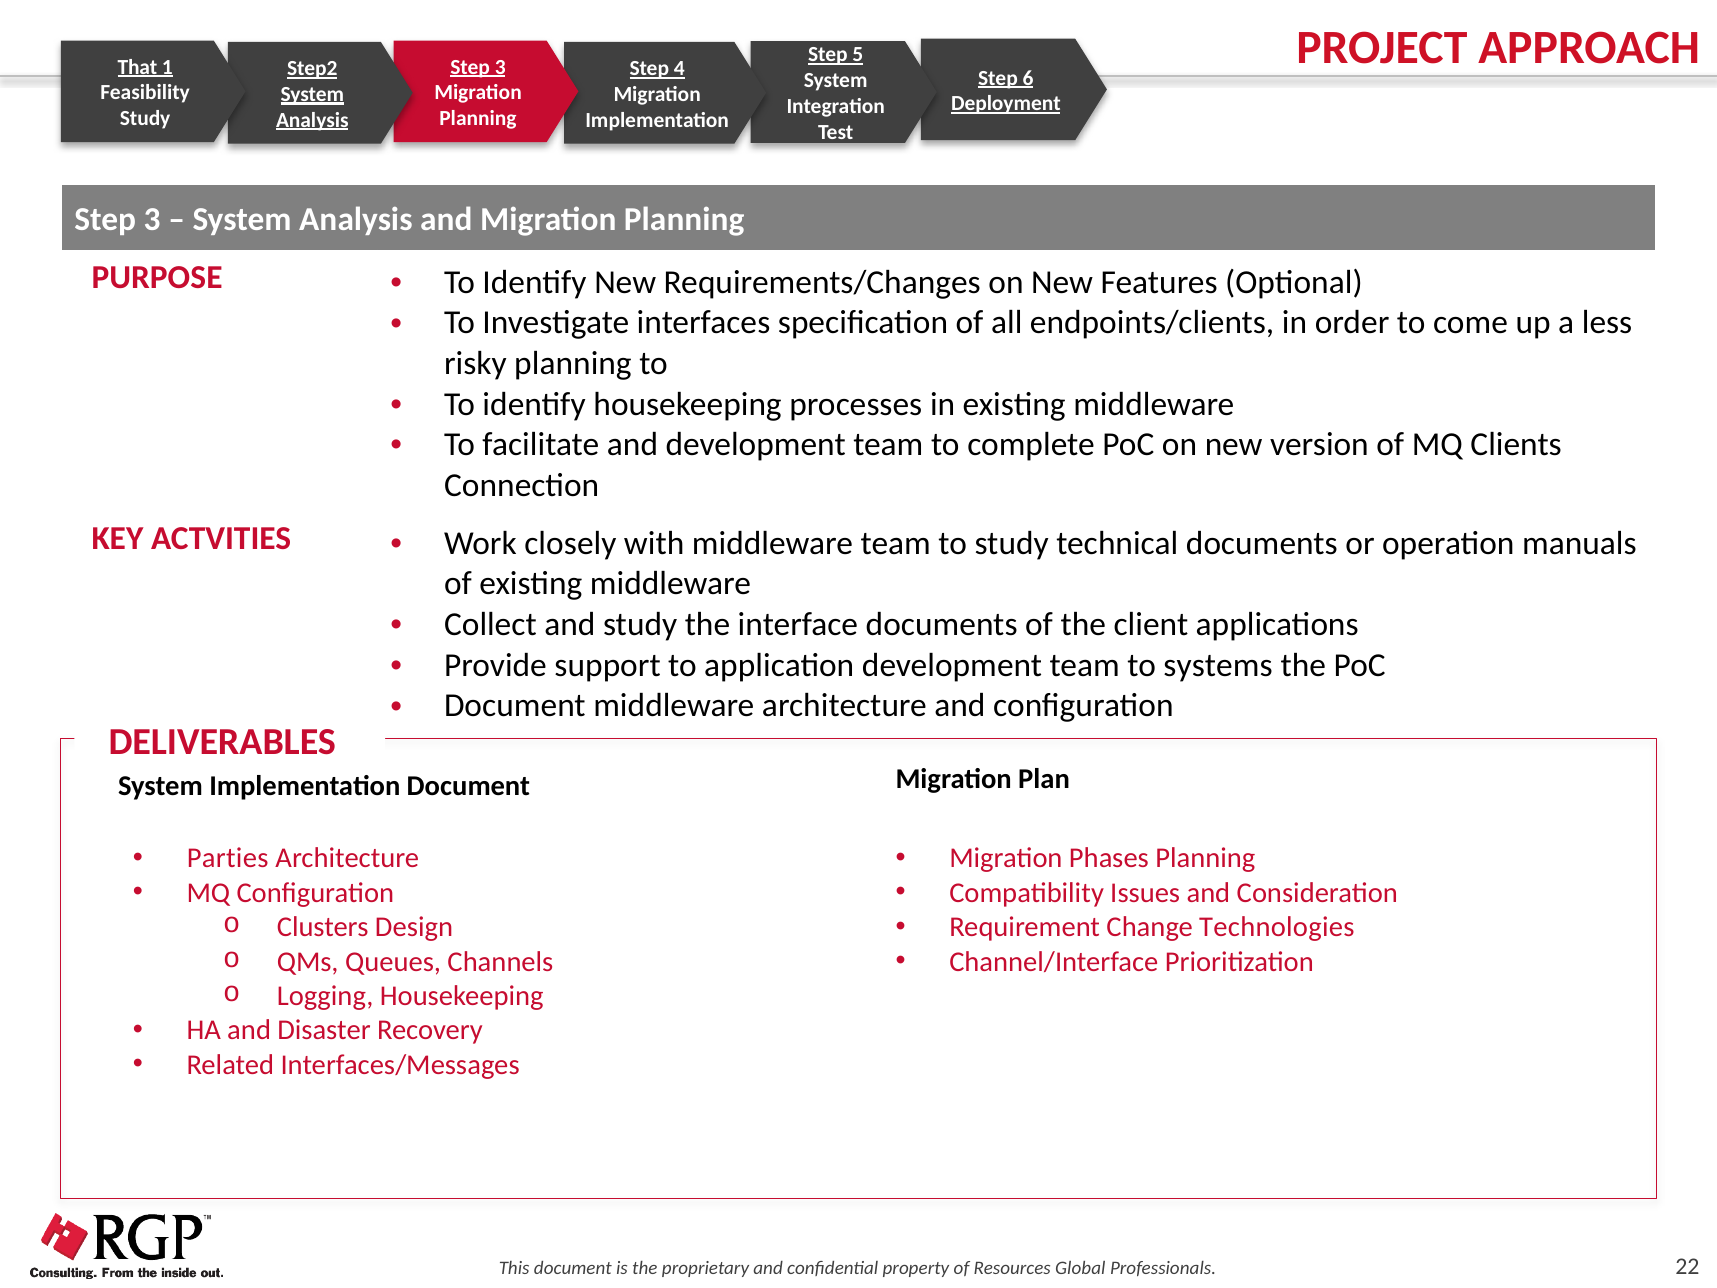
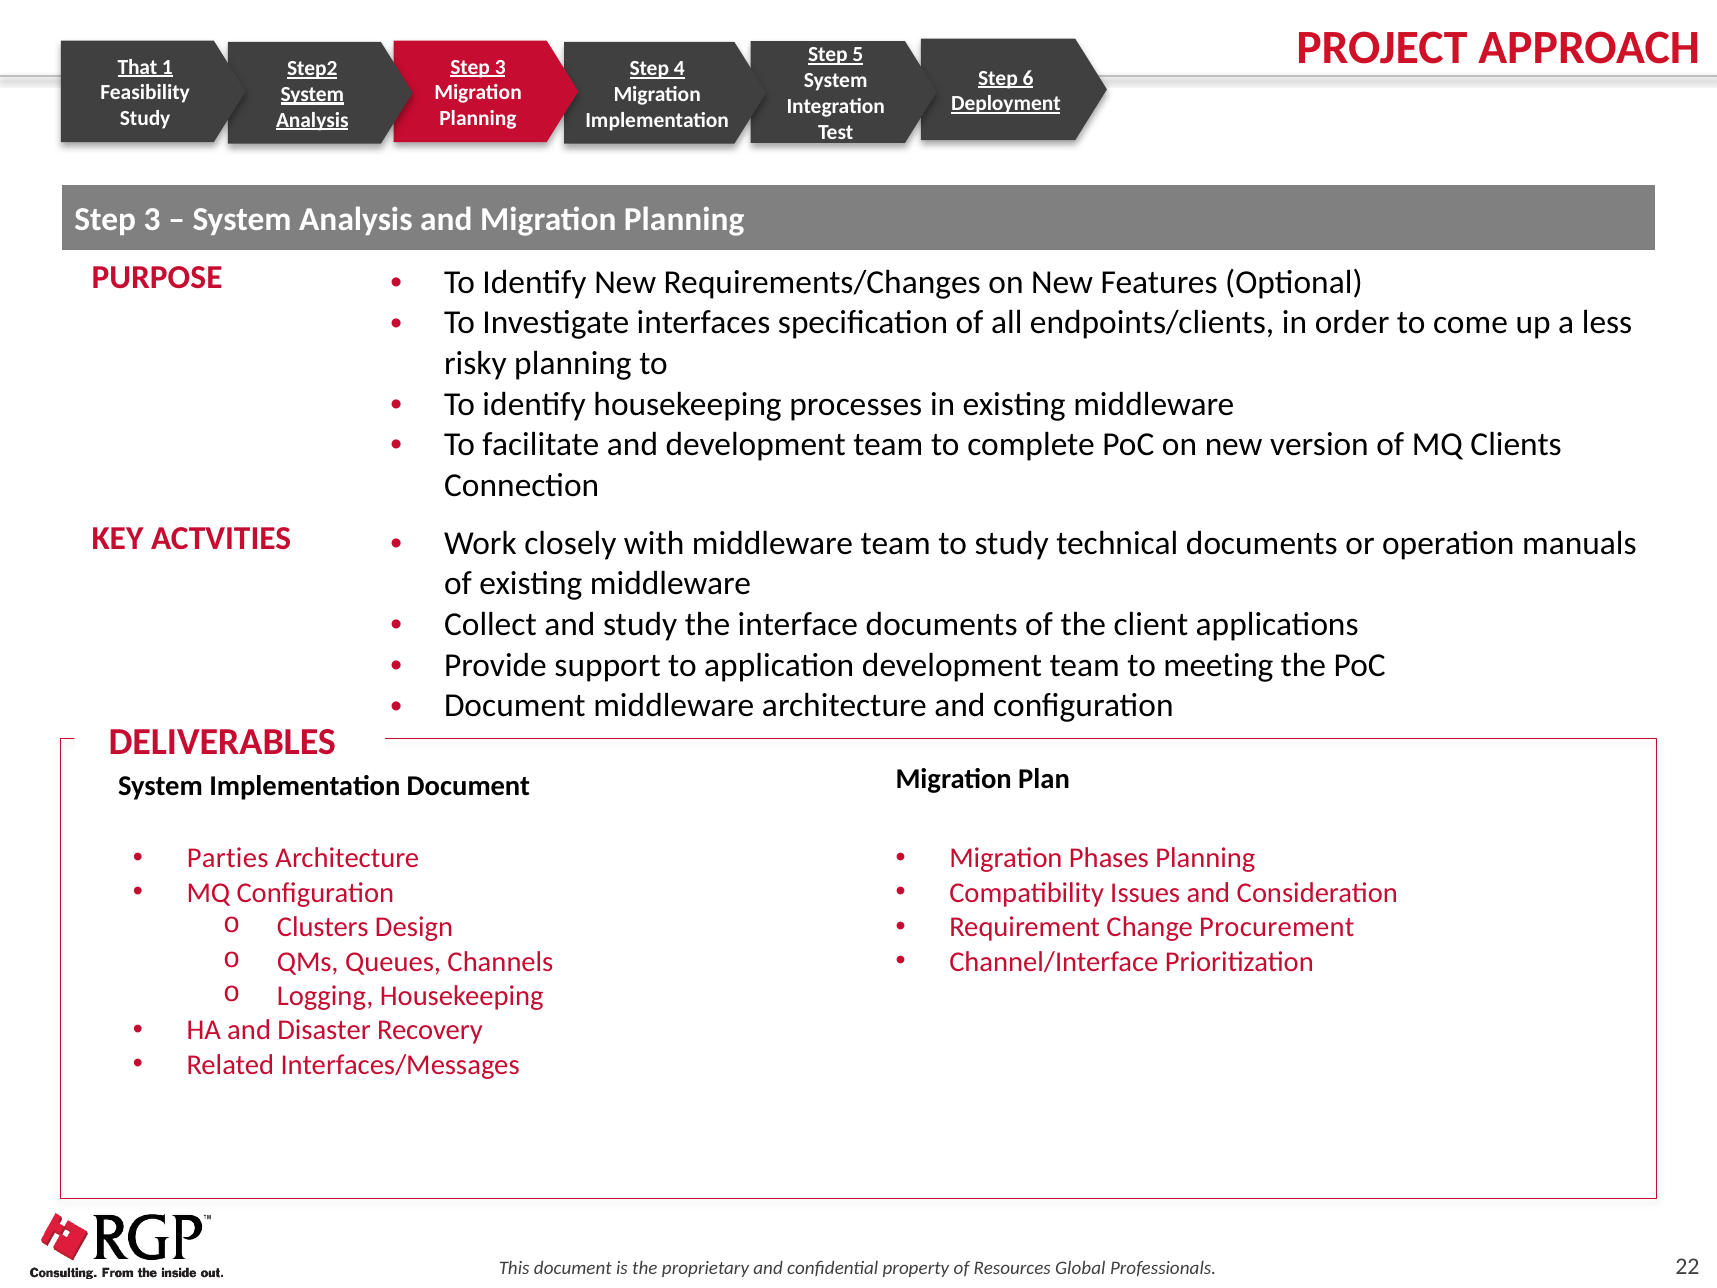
systems: systems -> meeting (1218, 665)
Technologies: Technologies -> Procurement (1277, 927)
